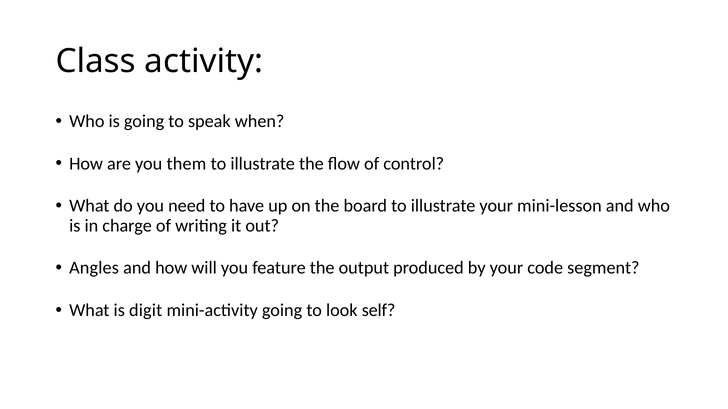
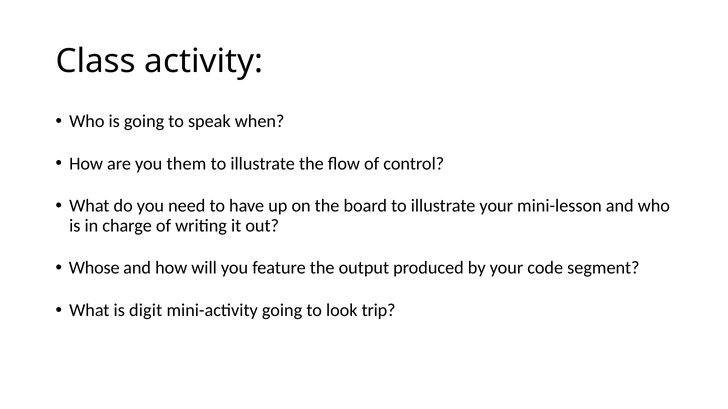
Angles: Angles -> Whose (94, 268)
self: self -> trip (379, 311)
